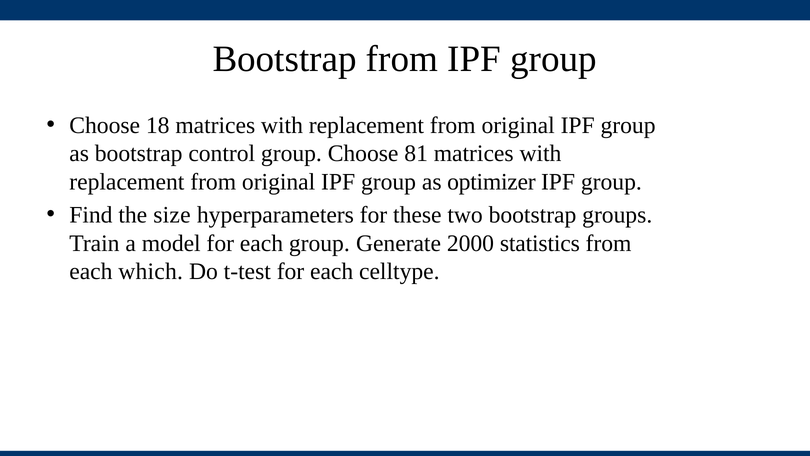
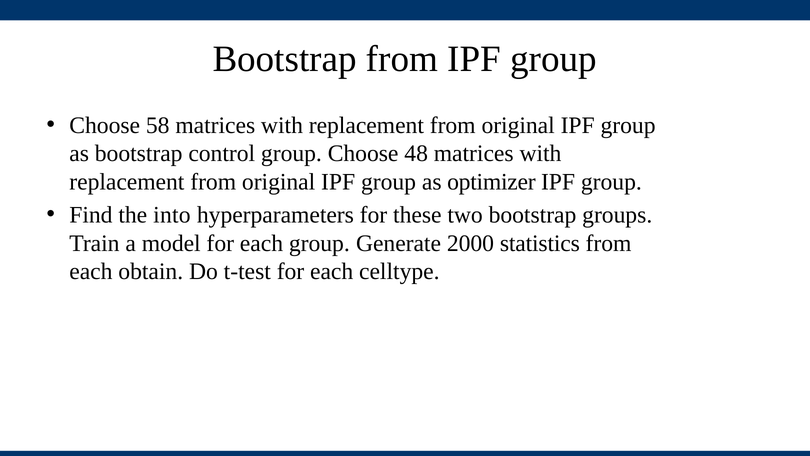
18: 18 -> 58 (158, 125)
81: 81 -> 48 (416, 153)
size: size -> into (172, 215)
which: which -> obtain (151, 271)
